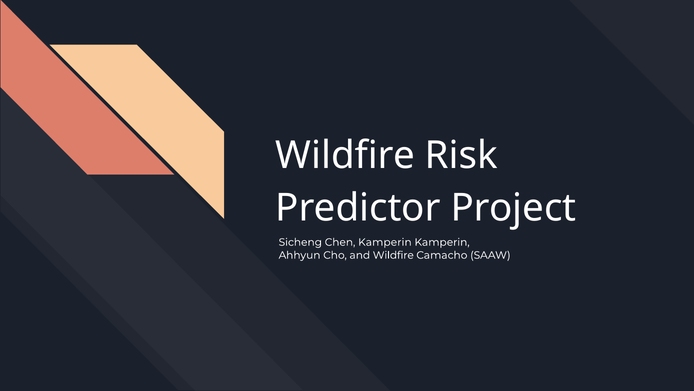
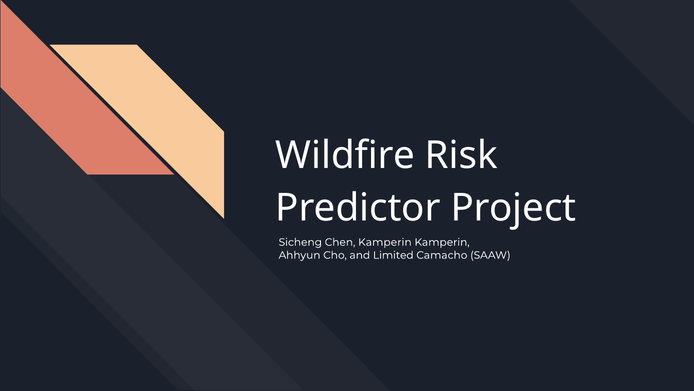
and Wildfire: Wildfire -> Limited (393, 255)
